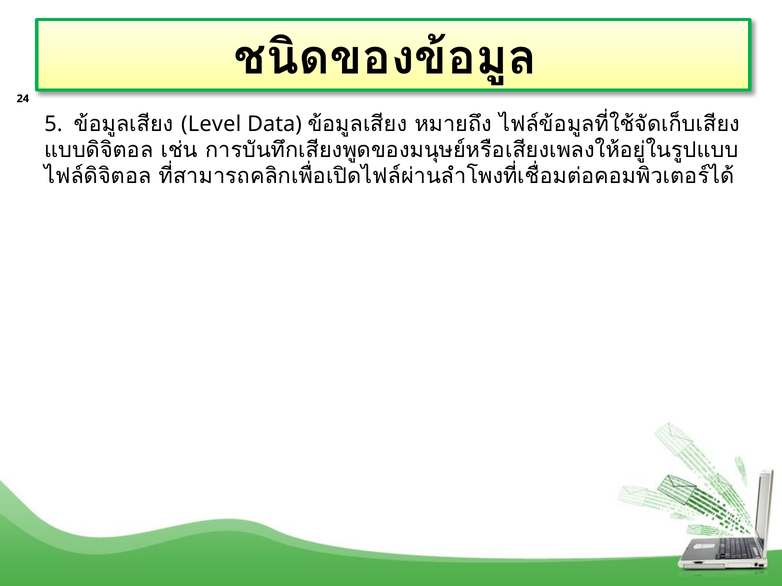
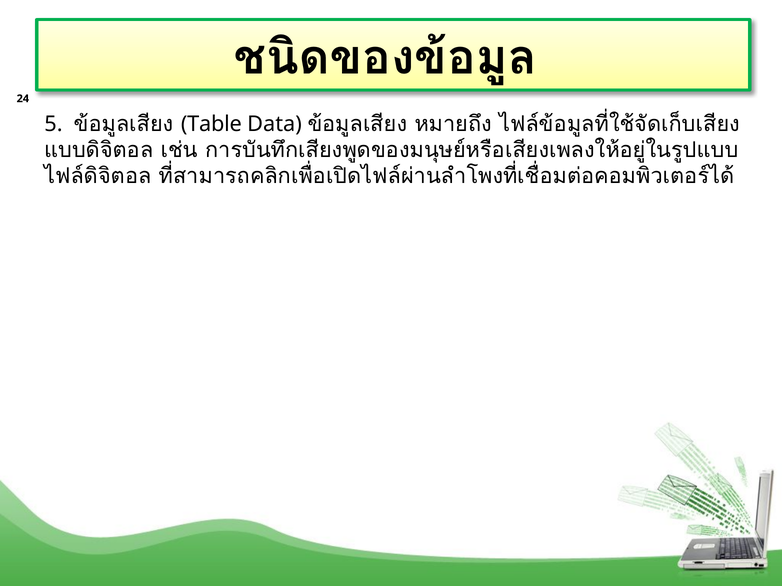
Level: Level -> Table (211, 124)
